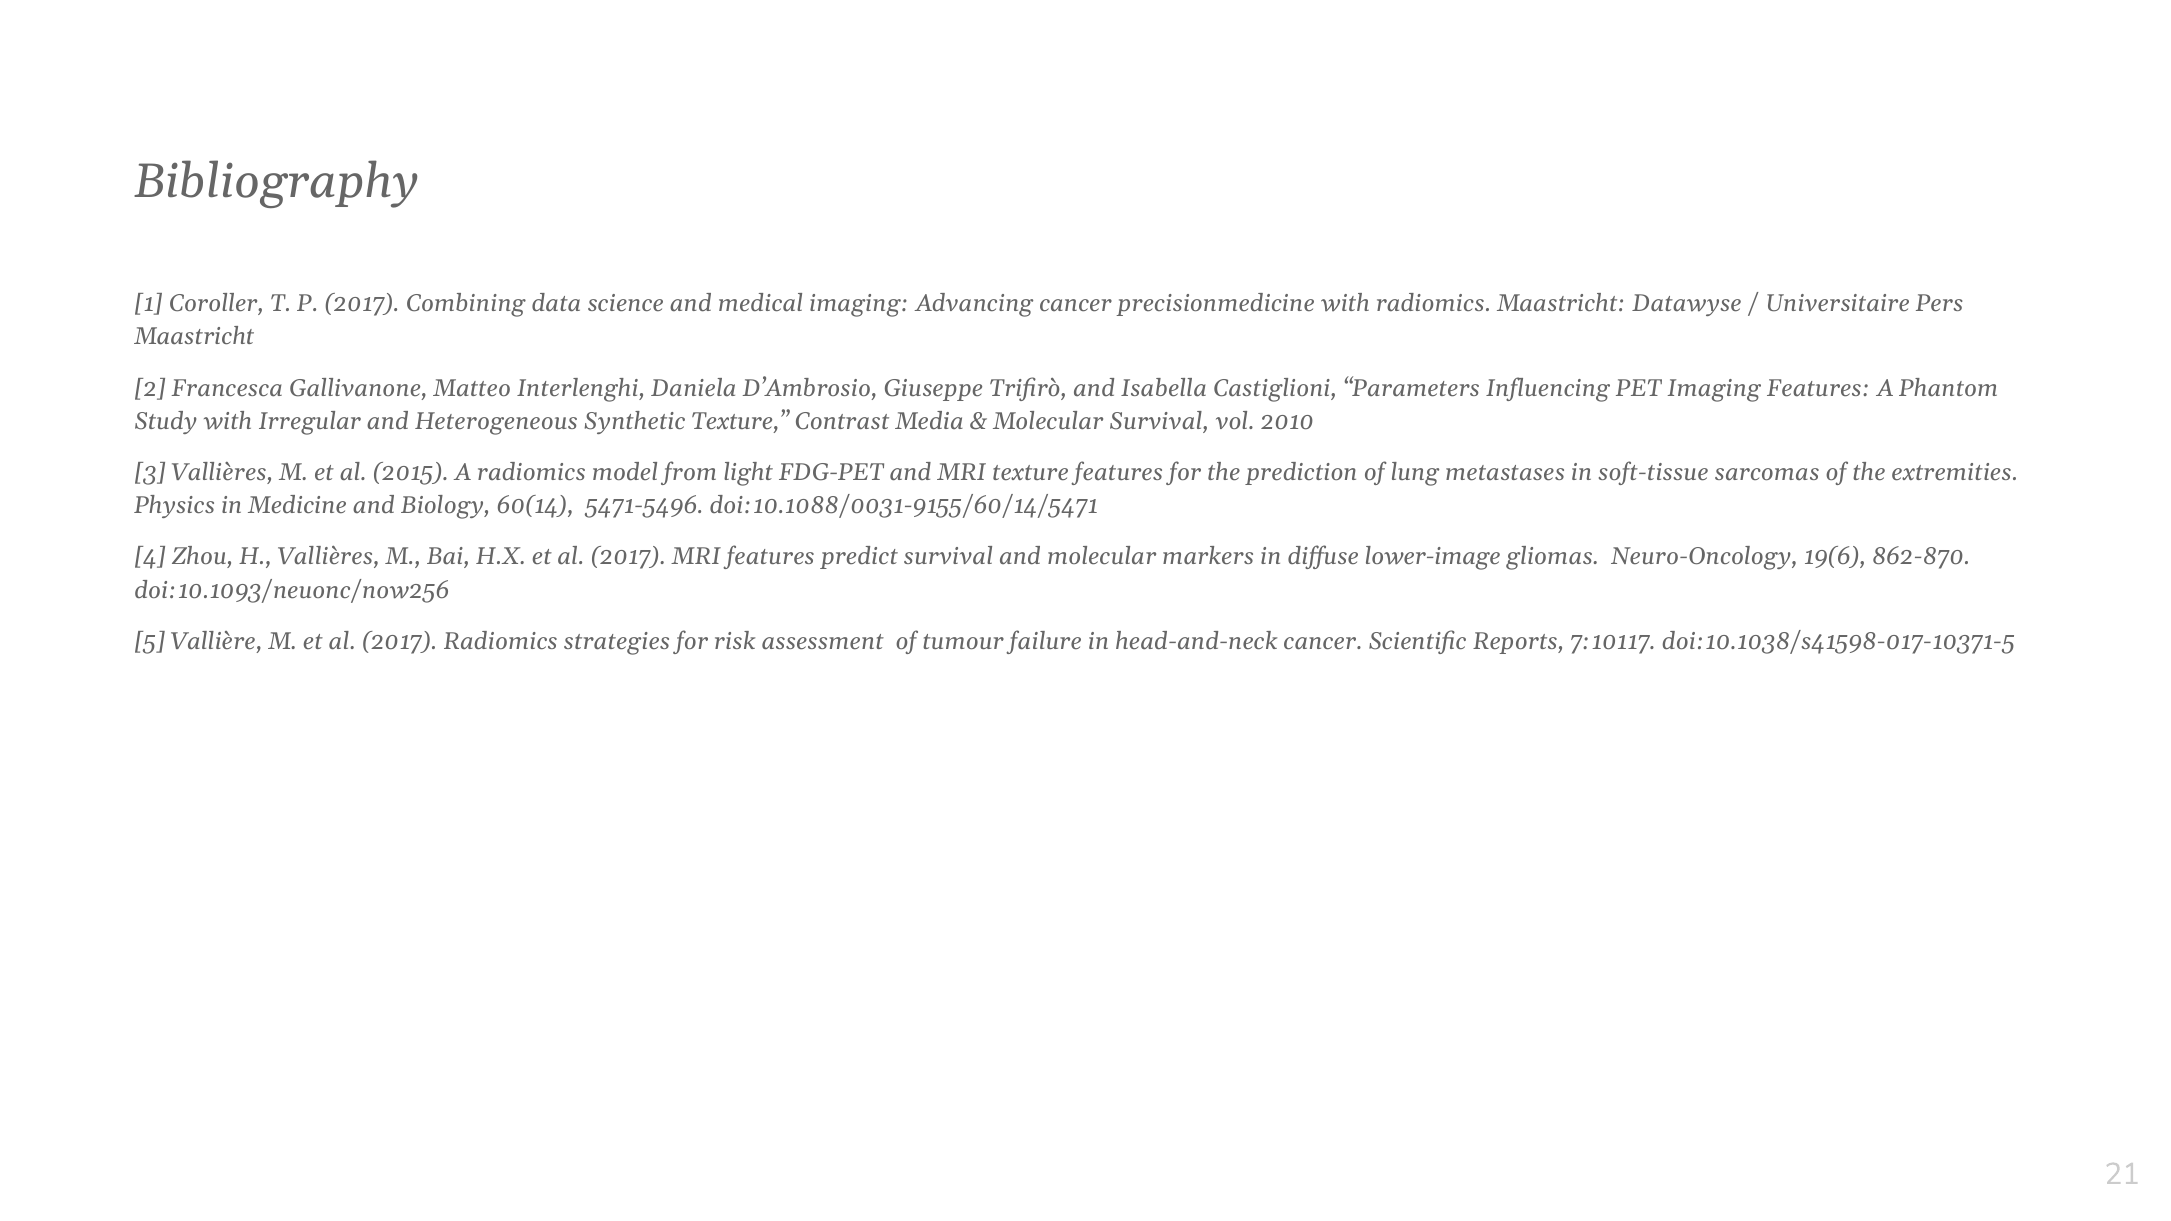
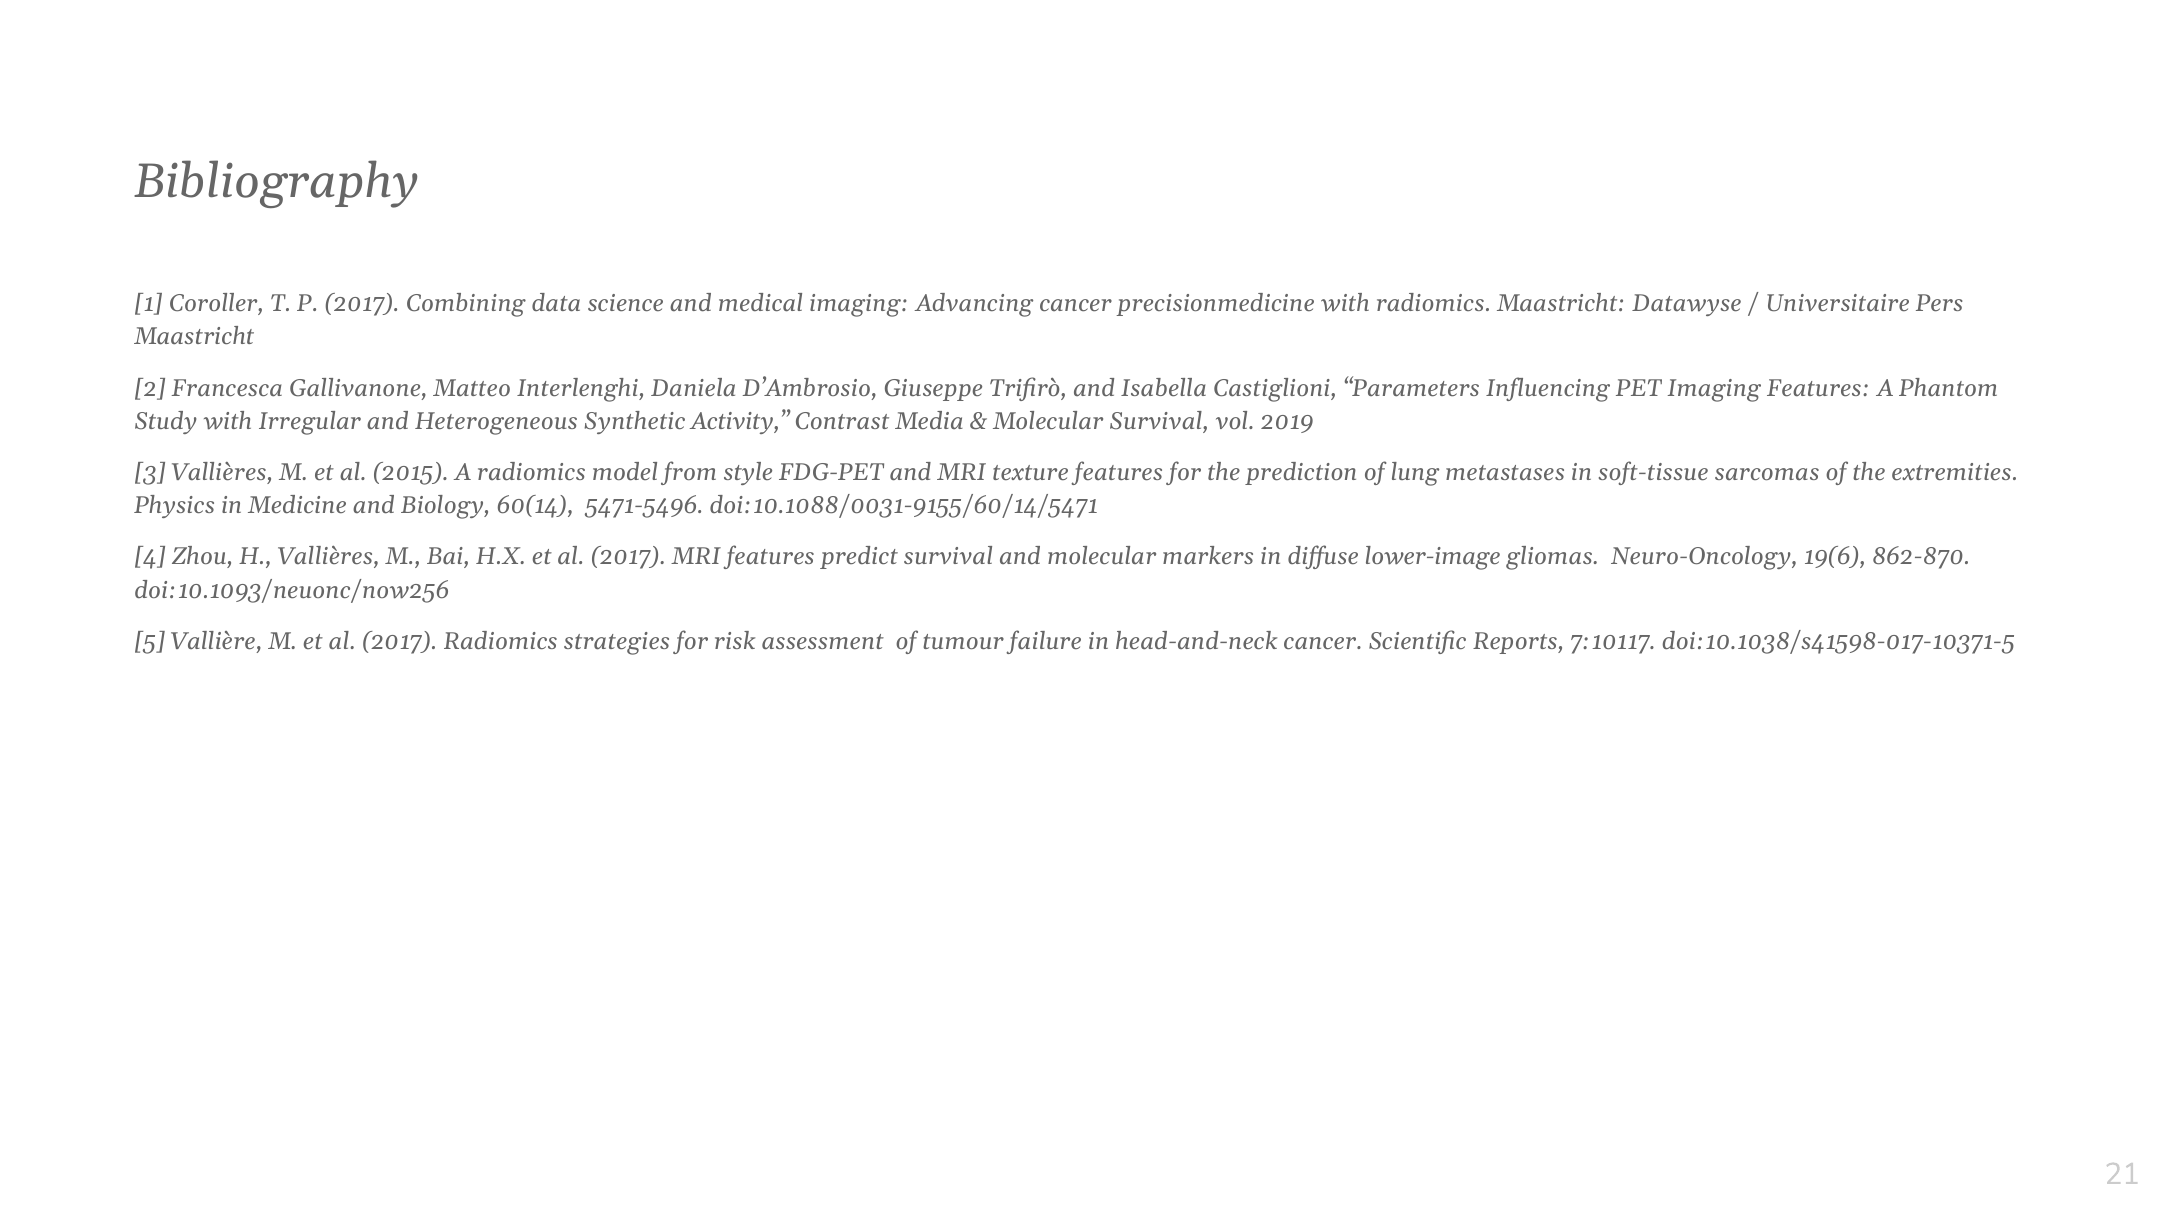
Synthetic Texture: Texture -> Activity (740, 421)
2010: 2010 -> 2019 (1287, 421)
light: light -> style (748, 473)
